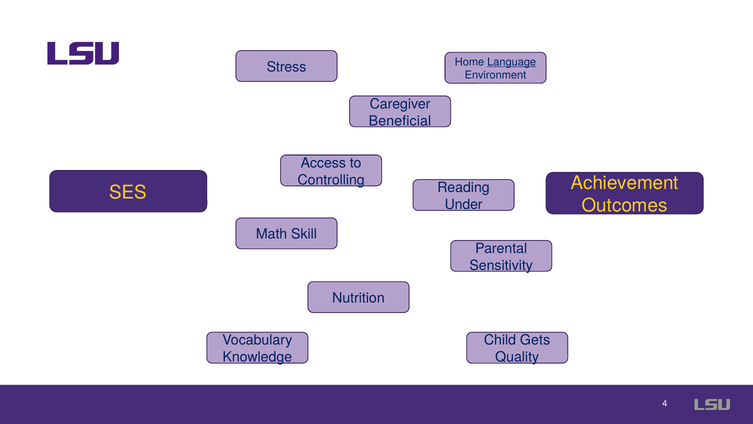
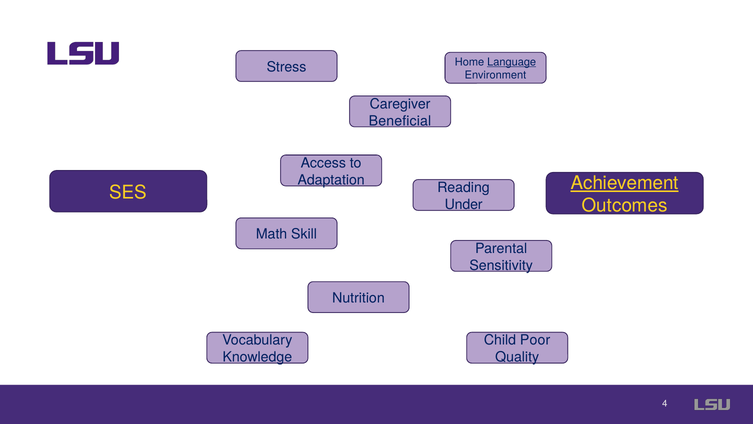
Controlling: Controlling -> Adaptation (331, 180)
Achievement underline: none -> present (625, 183)
Gets: Gets -> Poor (535, 340)
